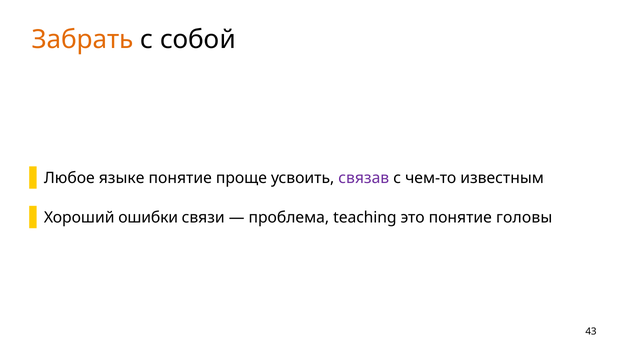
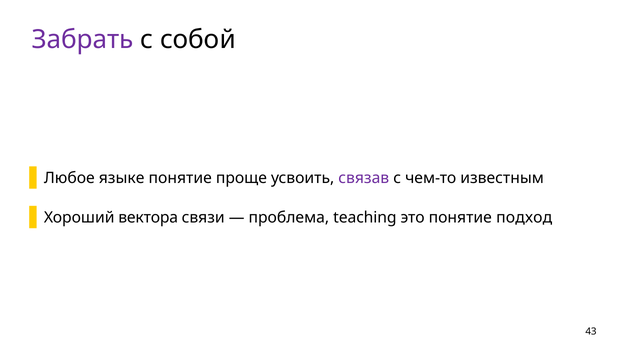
Забрать colour: orange -> purple (83, 40)
ошибки: ошибки -> вектора (148, 218)
головы: головы -> подход (524, 218)
